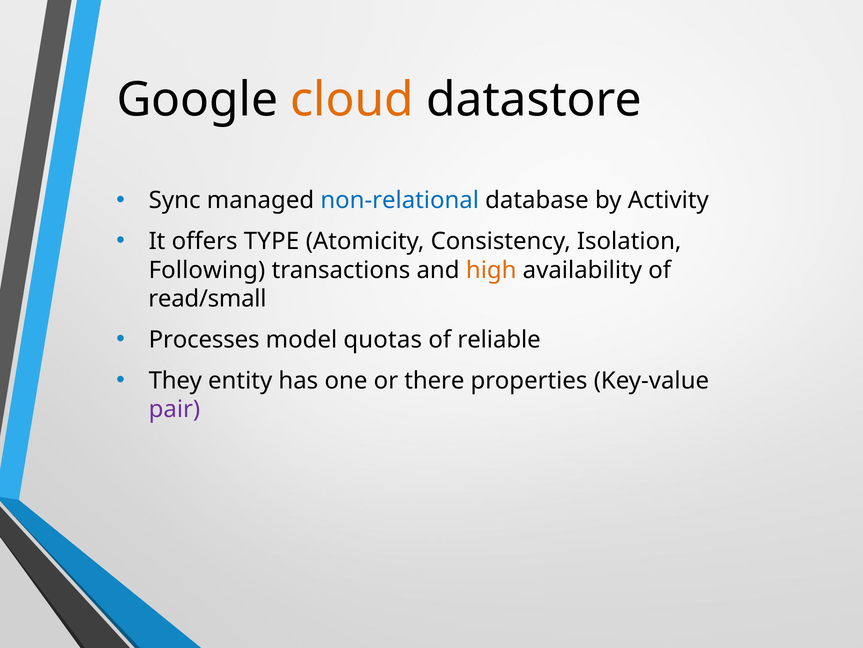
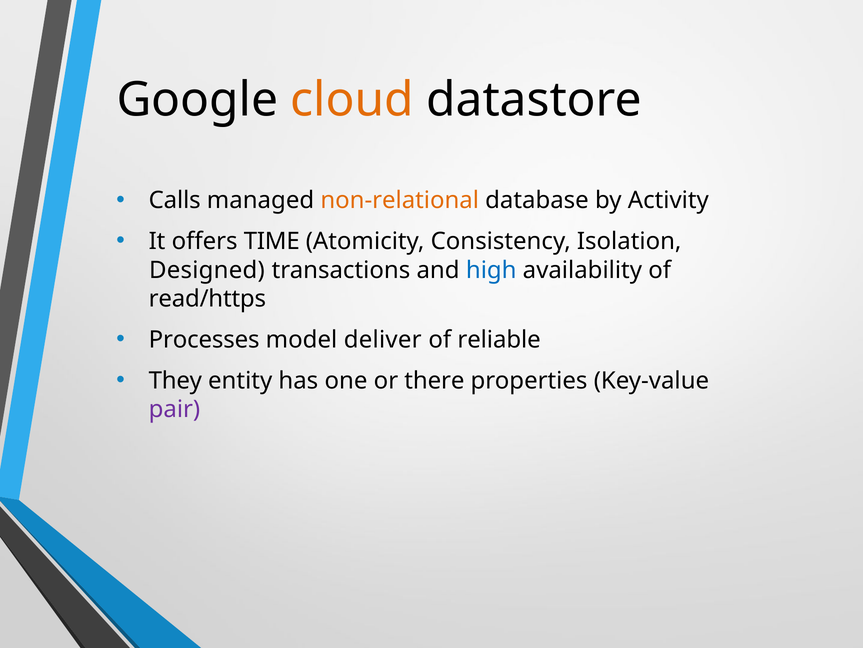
Sync: Sync -> Calls (175, 200)
non-relational colour: blue -> orange (400, 200)
TYPE: TYPE -> TIME (272, 241)
Following: Following -> Designed (207, 270)
high colour: orange -> blue (491, 270)
read/small: read/small -> read/https (207, 299)
quotas: quotas -> deliver (383, 339)
